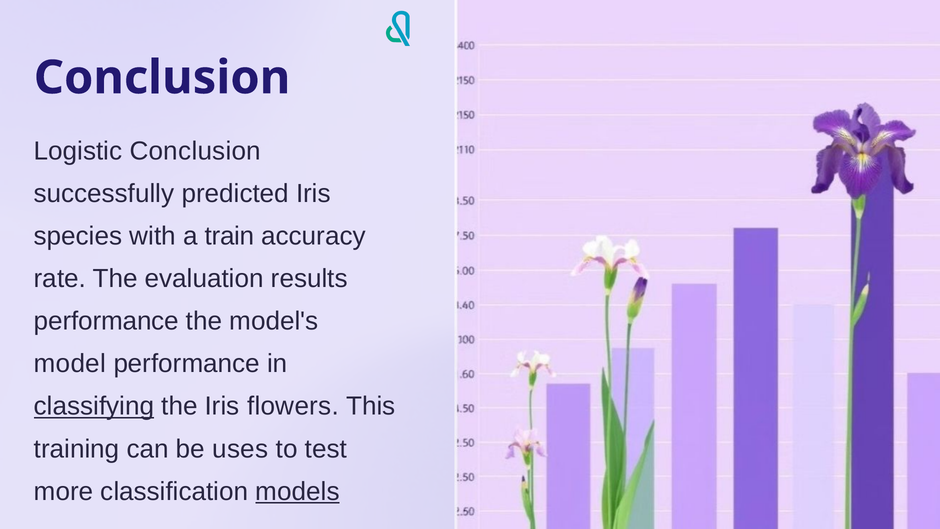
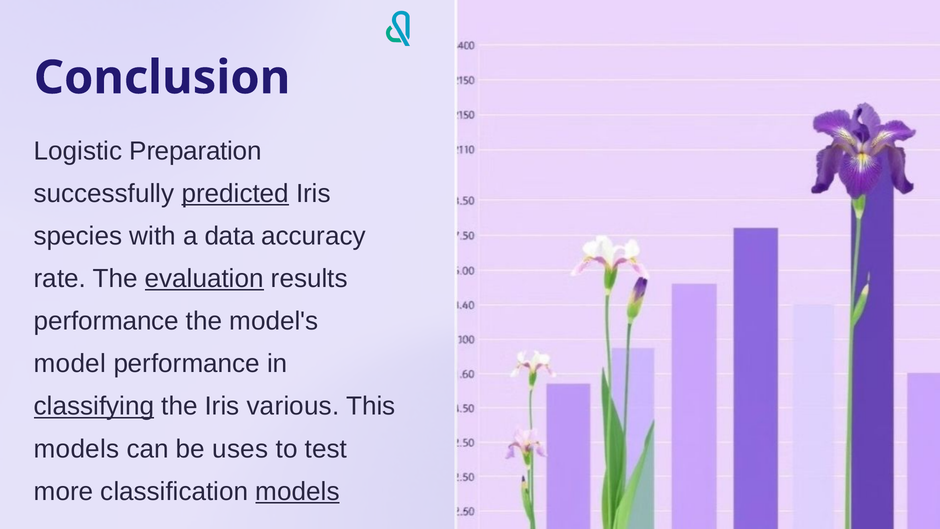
Logistic Conclusion: Conclusion -> Preparation (196, 151)
predicted underline: none -> present (235, 194)
train: train -> data (230, 236)
evaluation underline: none -> present (204, 279)
flowers: flowers -> various (293, 406)
training: training -> models (76, 449)
